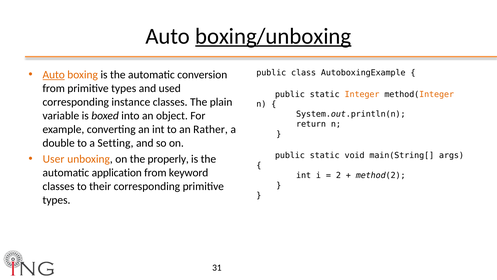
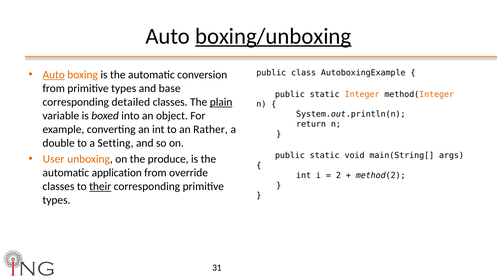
used: used -> base (170, 88)
instance: instance -> detailed (131, 102)
plain underline: none -> present (221, 102)
properly: properly -> produce (168, 159)
keyword: keyword -> override (189, 173)
their underline: none -> present (100, 186)
